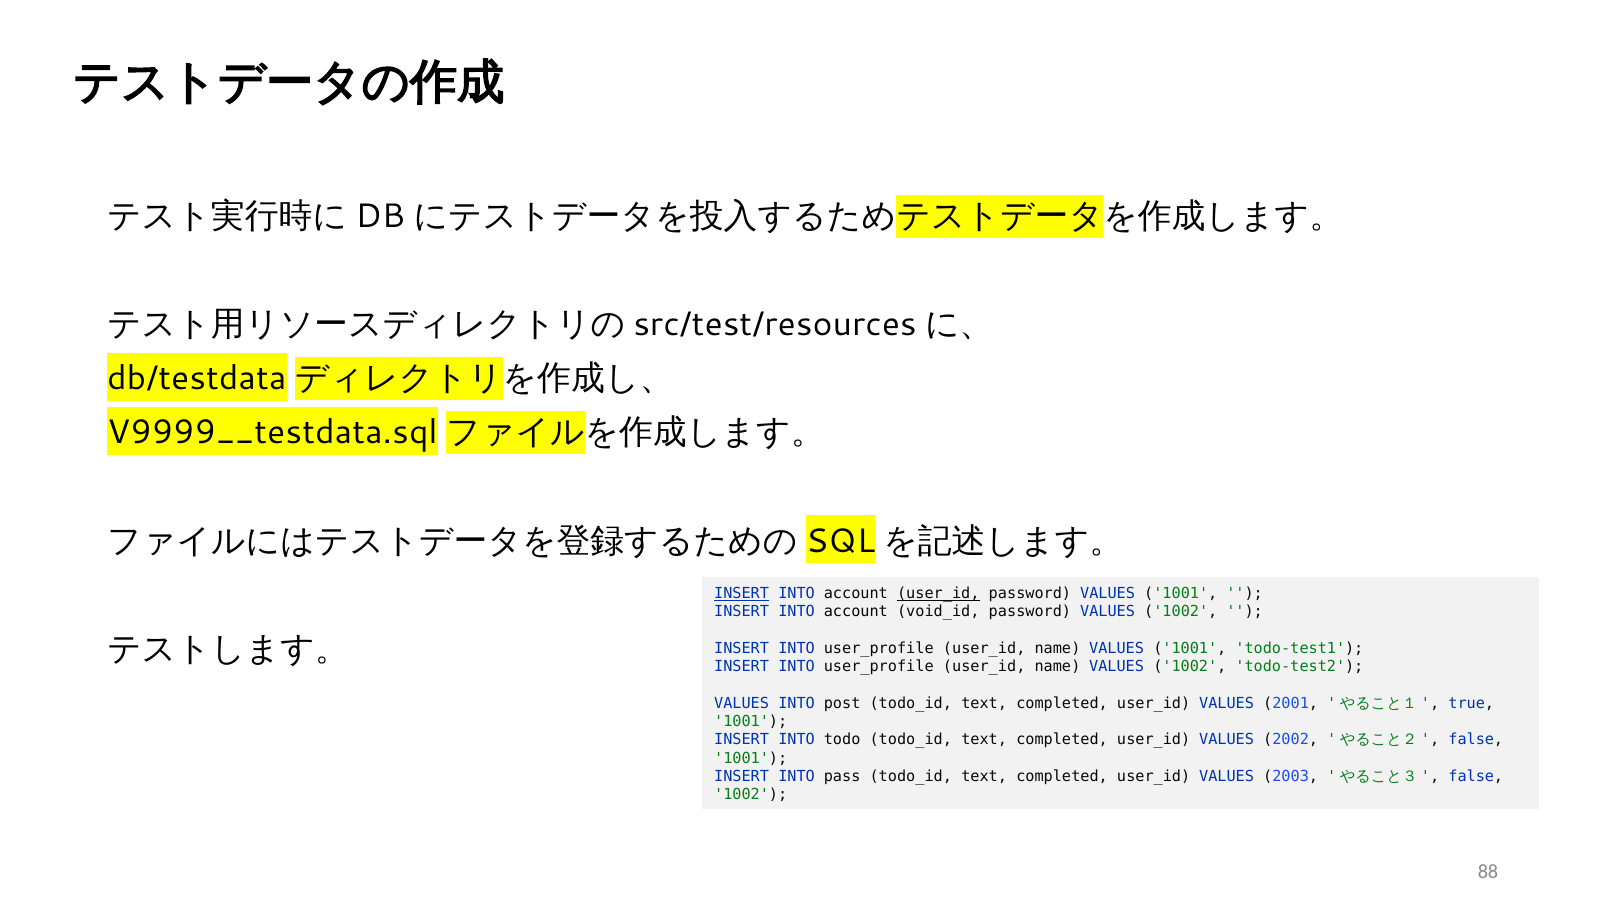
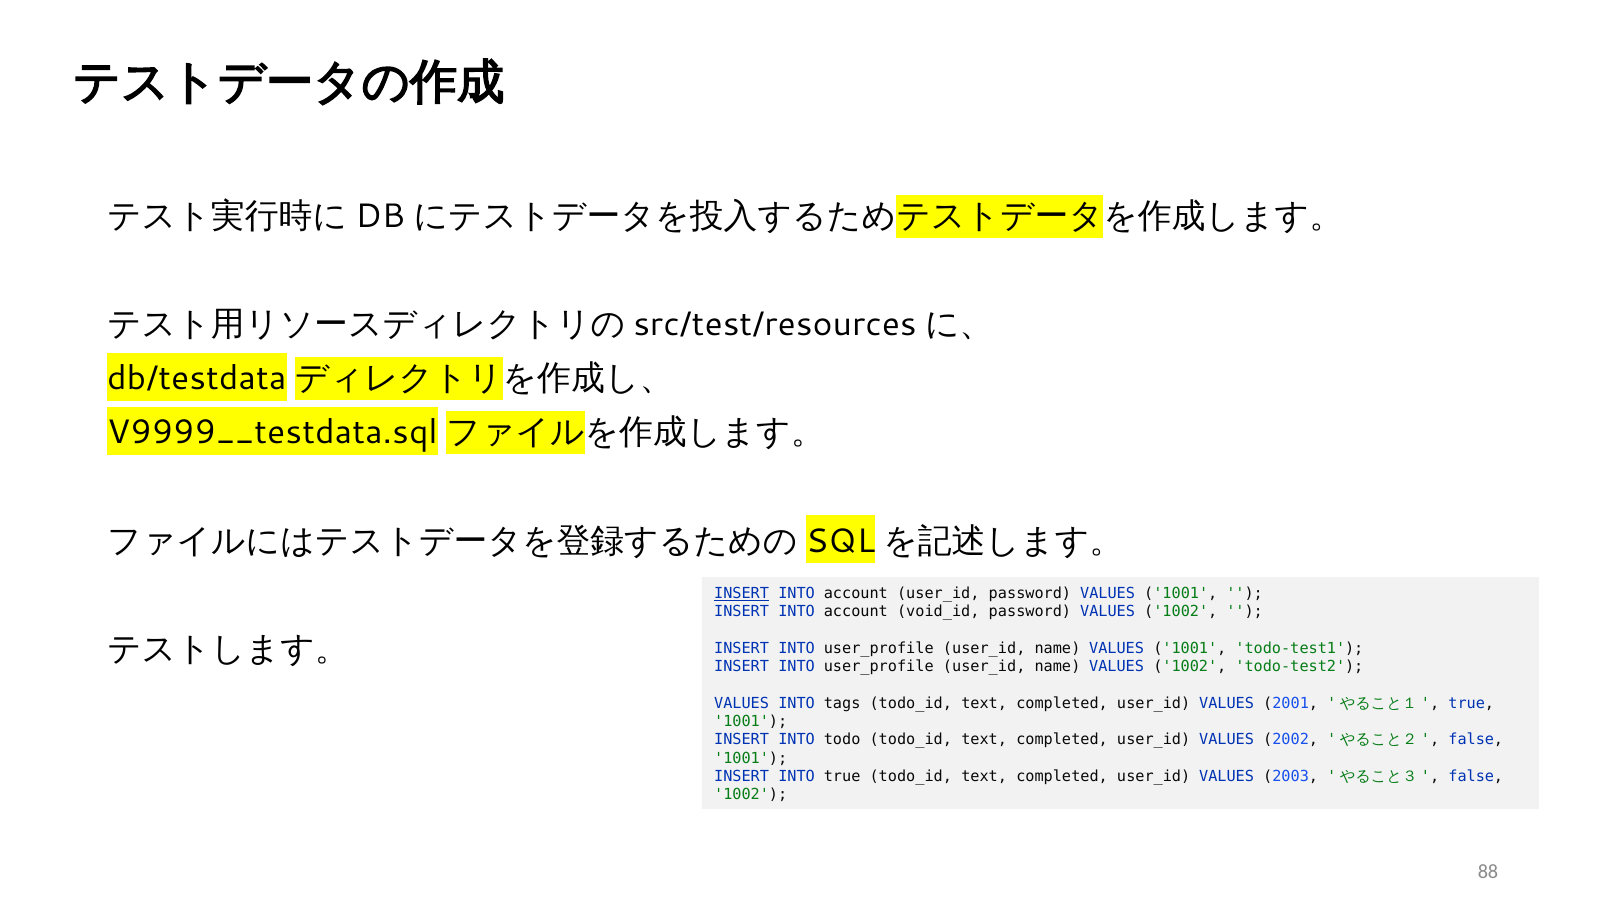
user_id underline: present -> none (938, 593)
post: post -> tags (842, 703)
INTO pass: pass -> true (842, 776)
